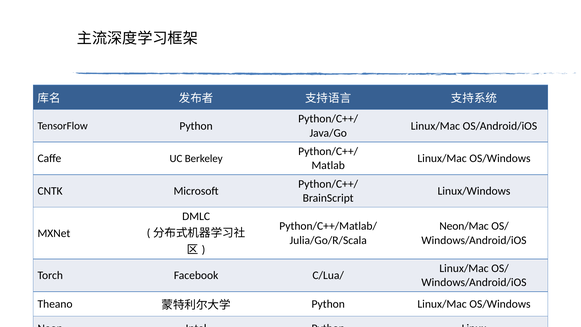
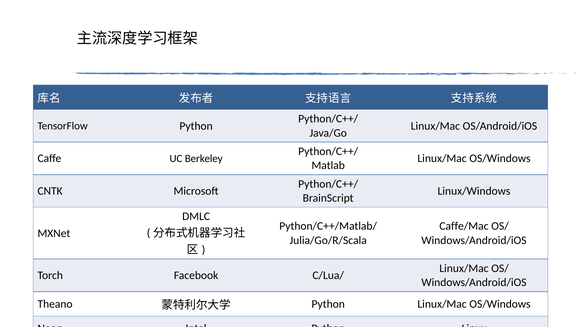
Neon/Mac: Neon/Mac -> Caffe/Mac (464, 226)
